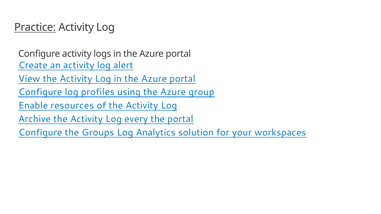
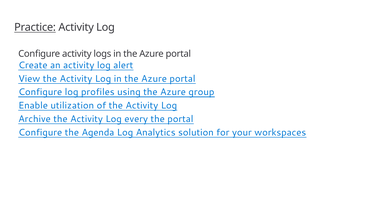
resources: resources -> utilization (72, 106)
Groups: Groups -> Agenda (98, 133)
